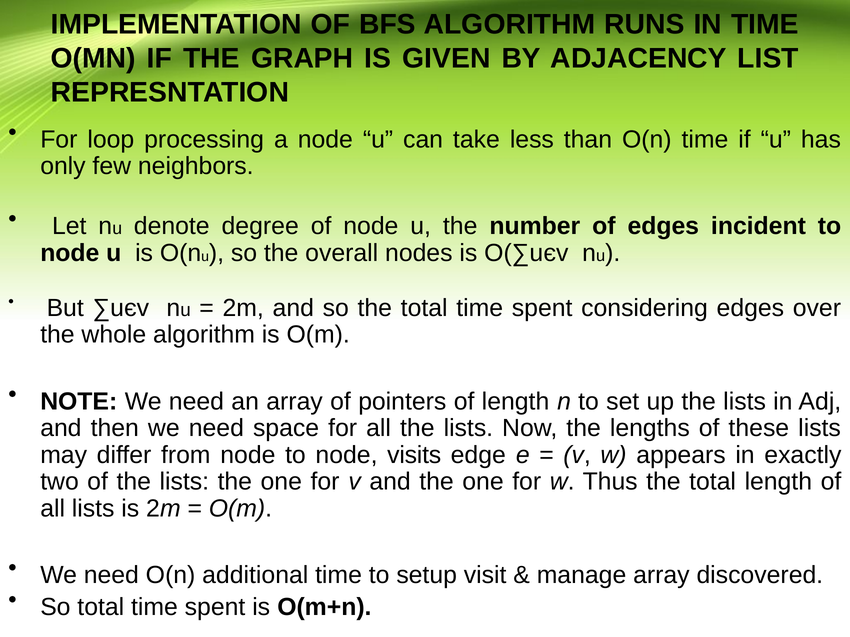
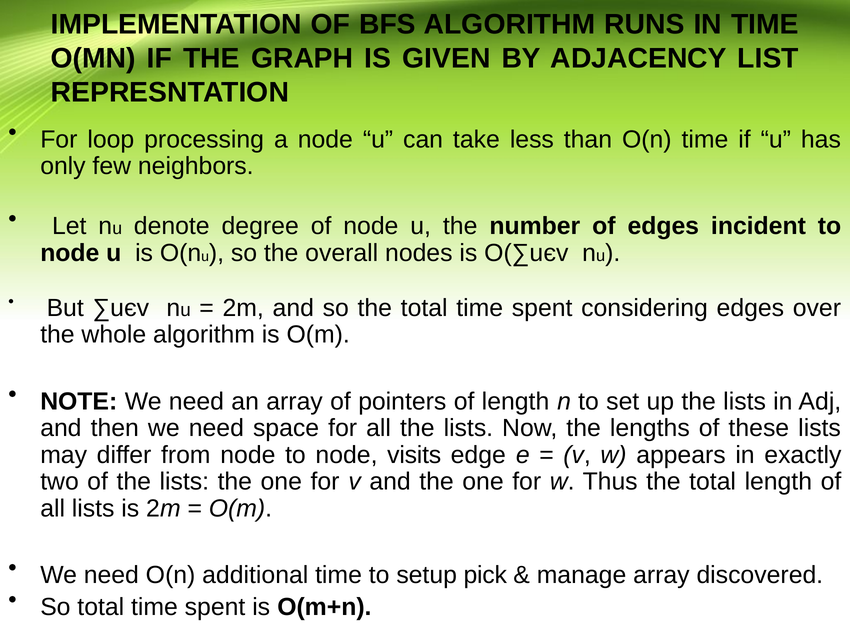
visit: visit -> pick (485, 576)
